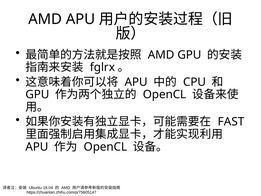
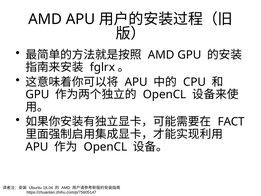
FAST: FAST -> FACT (231, 122)
